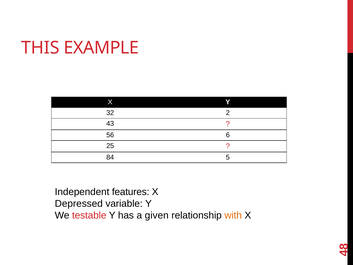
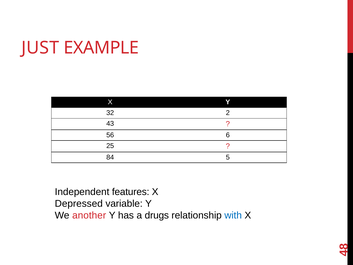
THIS: THIS -> JUST (40, 48)
testable: testable -> another (89, 215)
given: given -> drugs (157, 215)
with colour: orange -> blue (233, 215)
